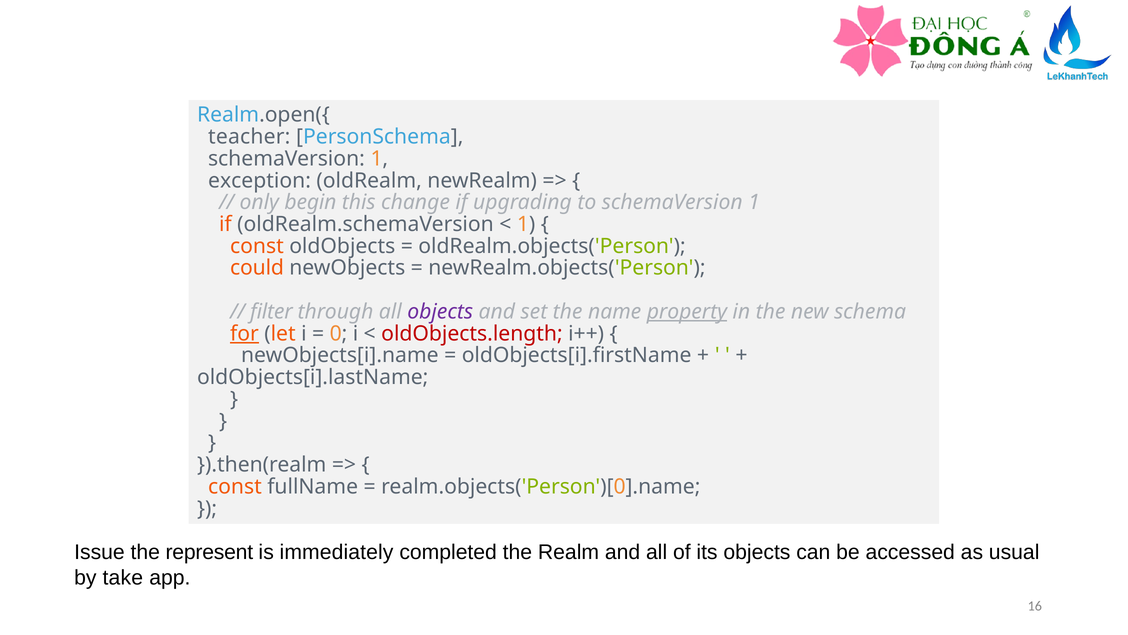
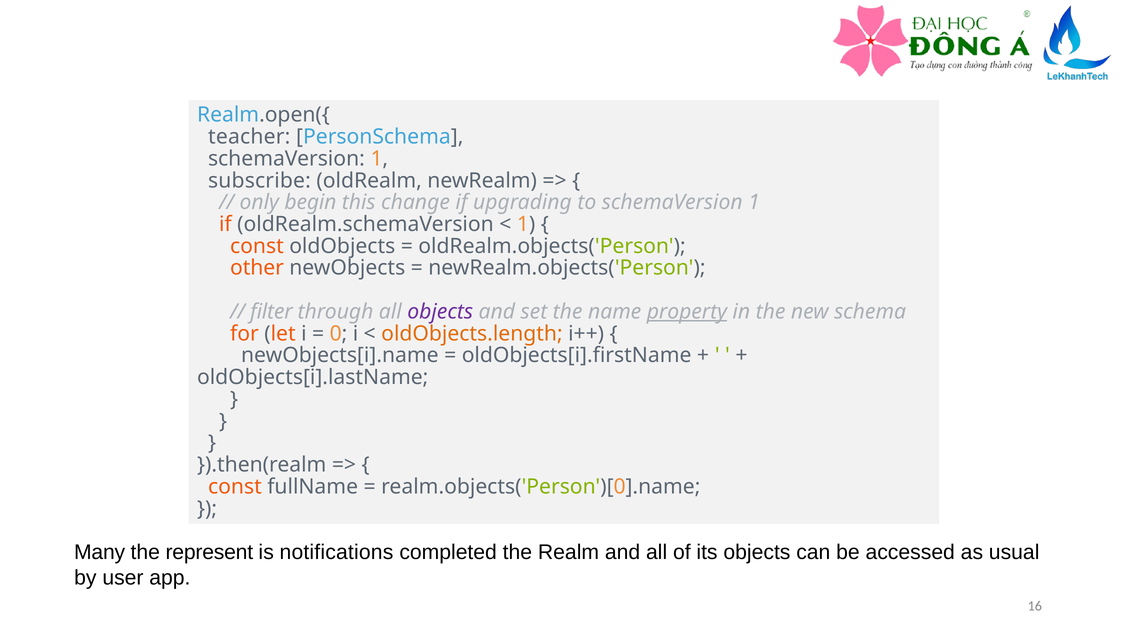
exception: exception -> subscribe (259, 180)
could: could -> other (257, 268)
for underline: present -> none (244, 333)
oldObjects.length colour: red -> orange (472, 333)
Issue: Issue -> Many (100, 552)
immediately: immediately -> notifications (336, 552)
take: take -> user (123, 577)
